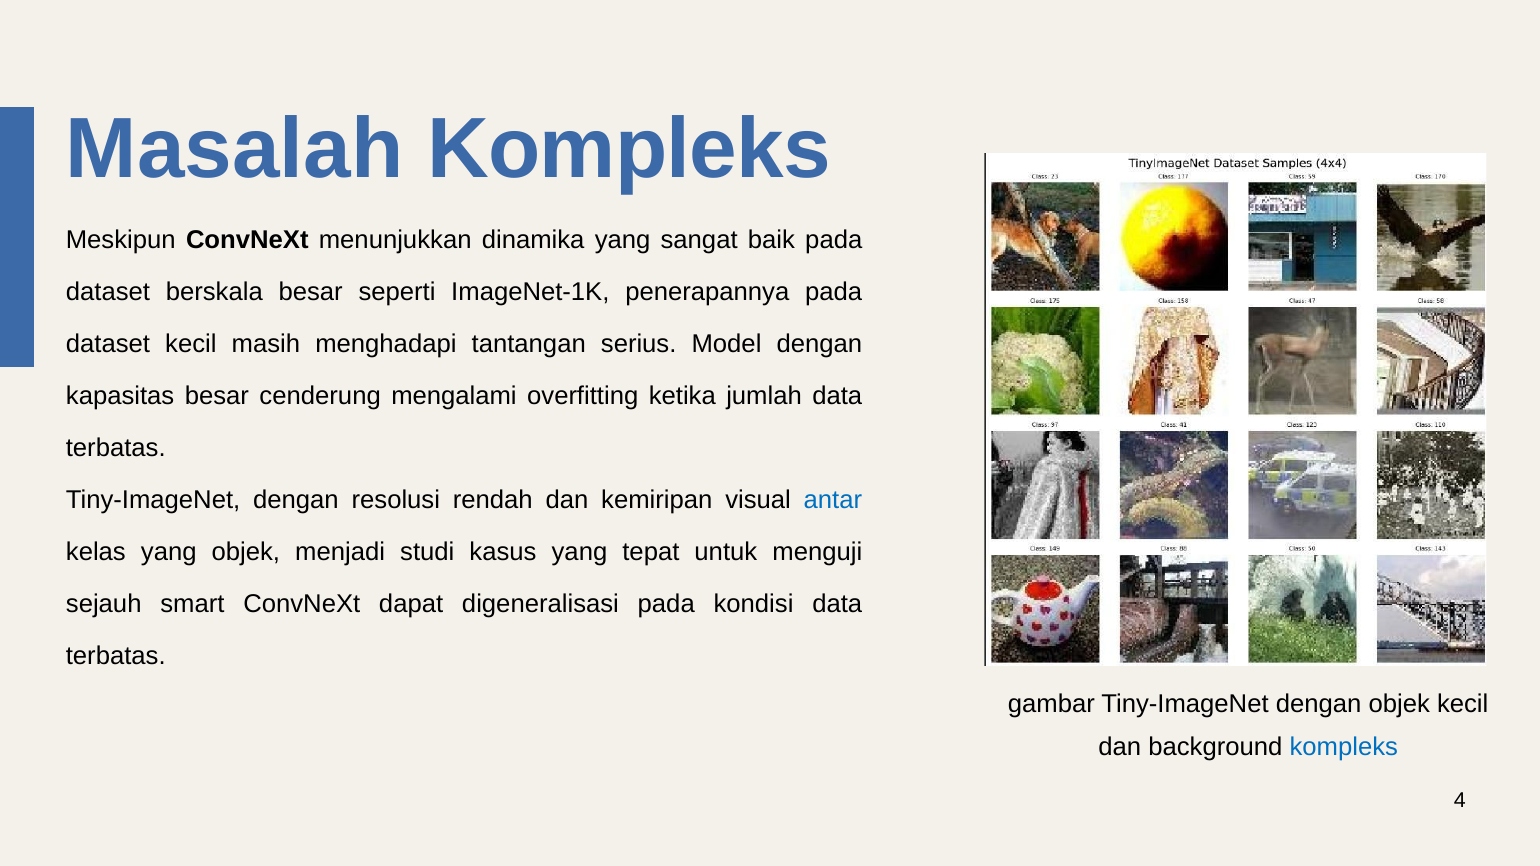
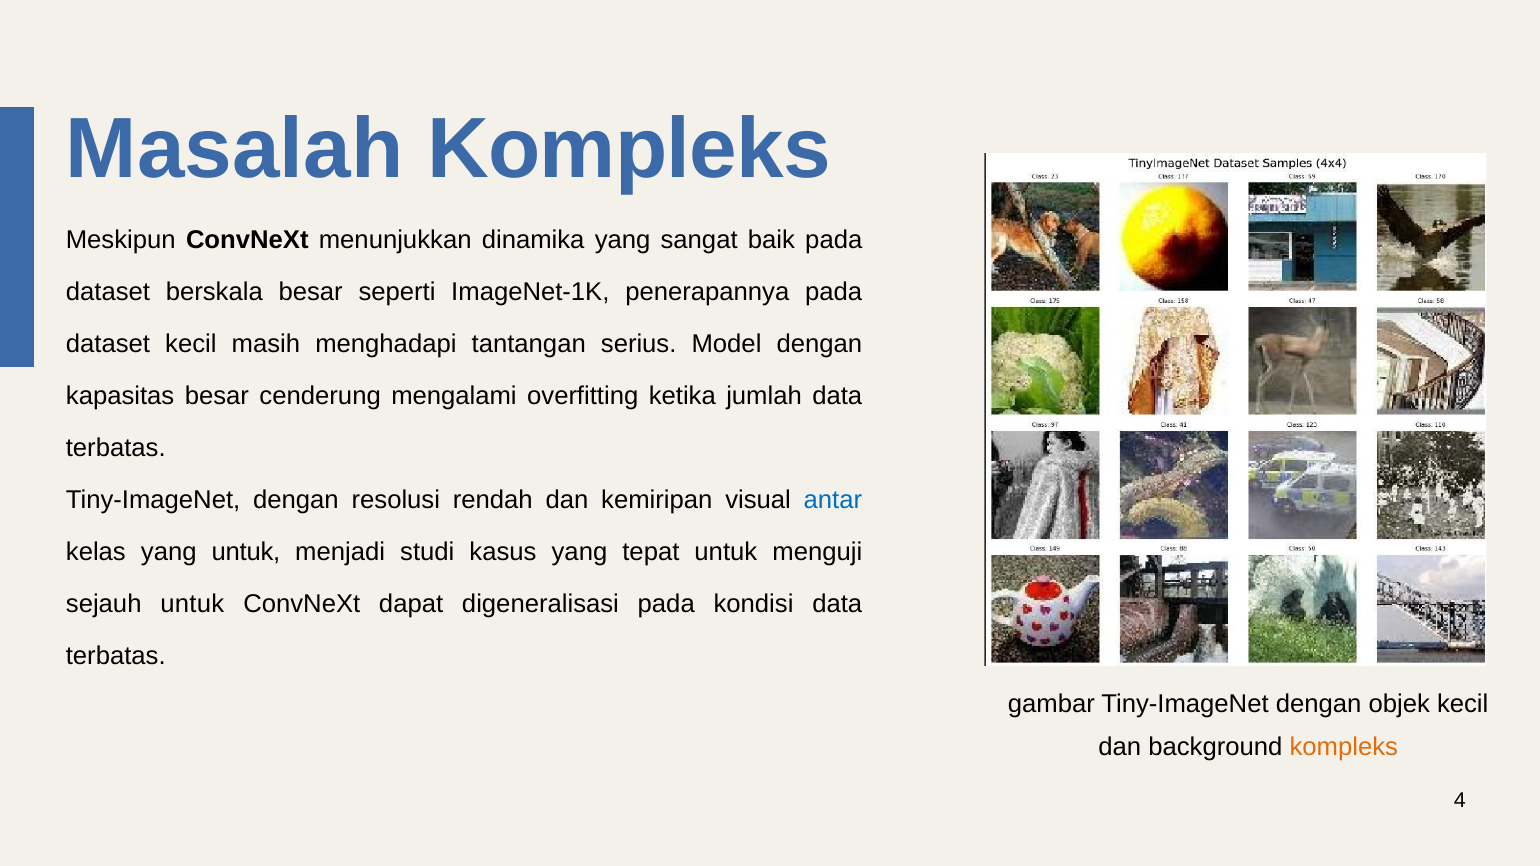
yang objek: objek -> untuk (246, 553)
sejauh smart: smart -> untuk (192, 605)
kompleks colour: blue -> orange (1344, 747)
